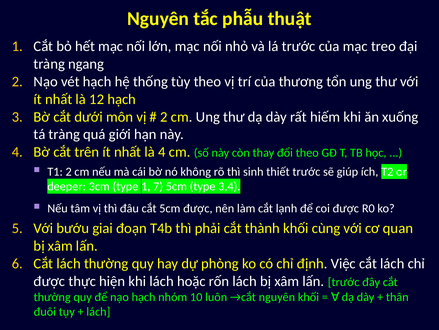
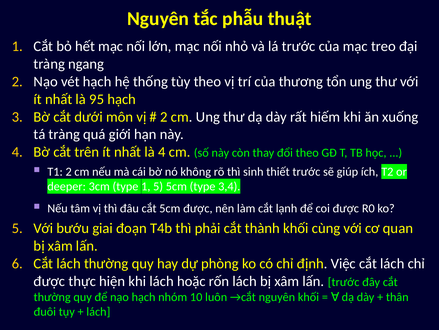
12: 12 -> 95 (97, 99)
1 7: 7 -> 5 (158, 186)
